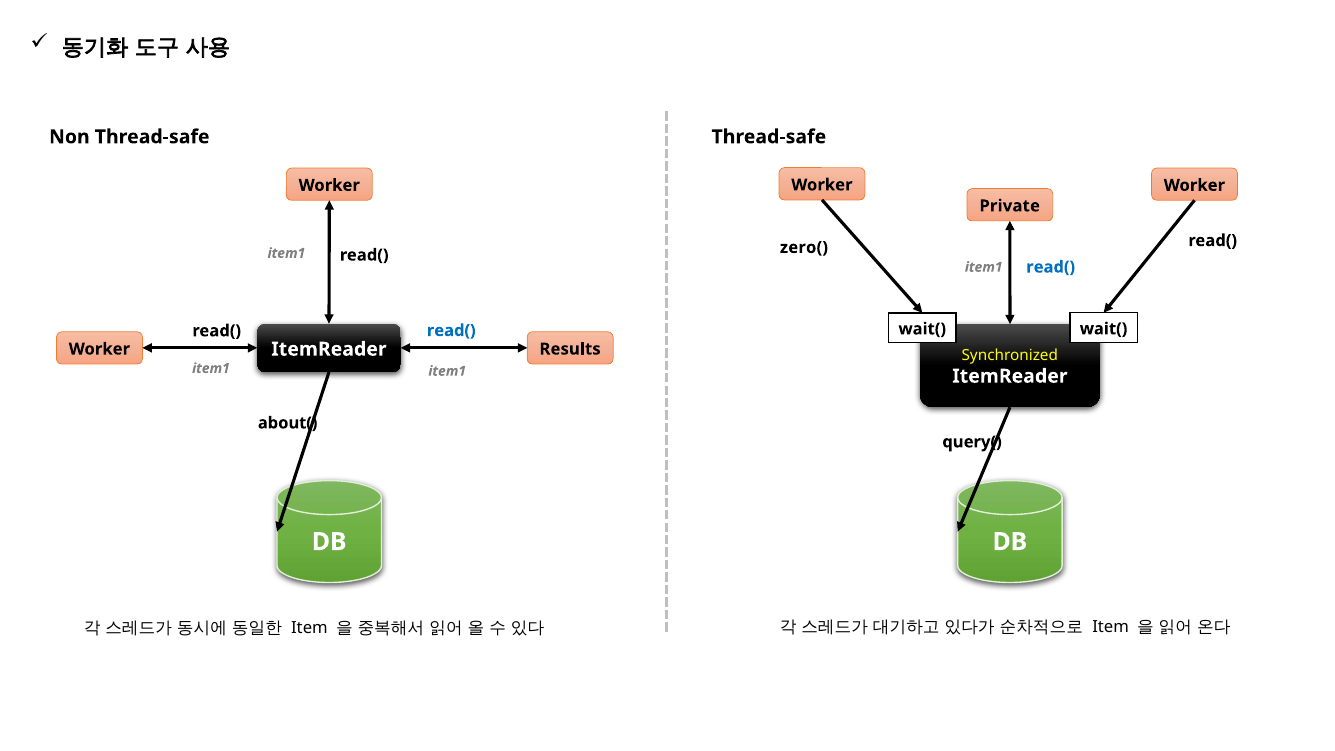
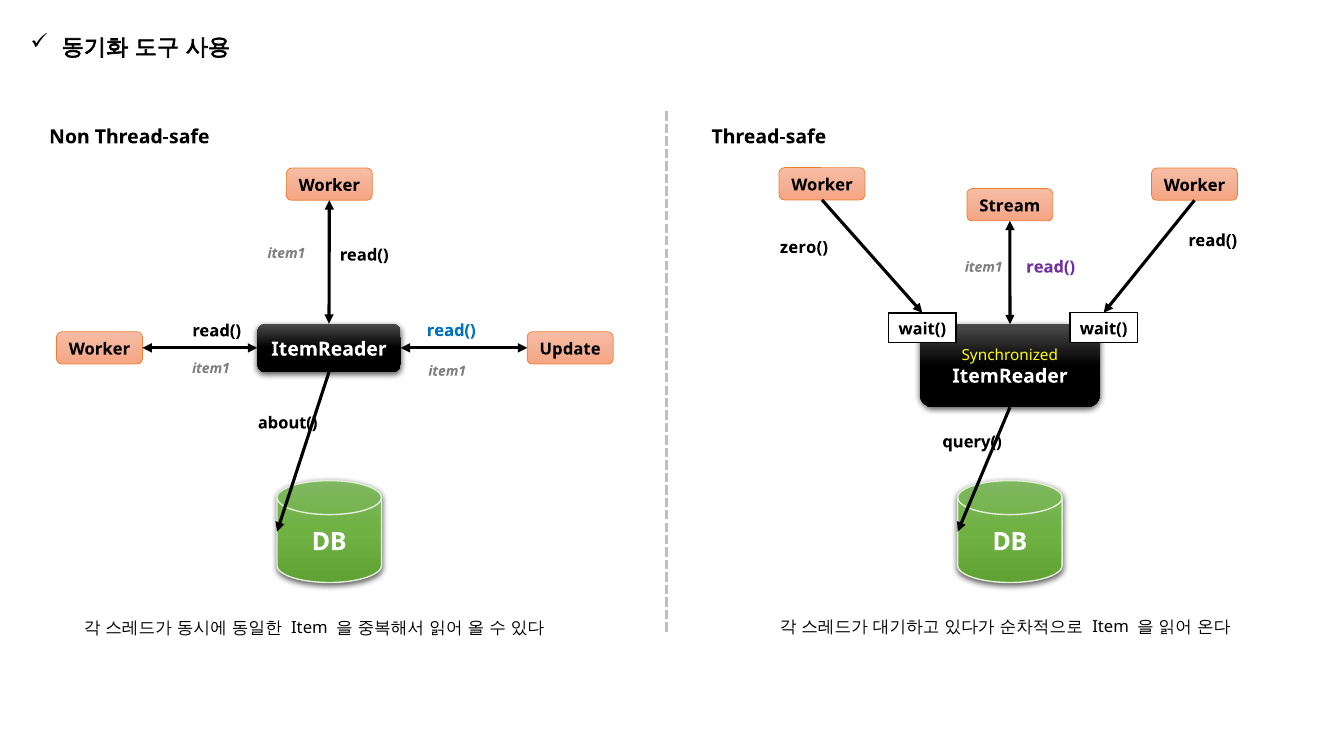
Private: Private -> Stream (1010, 206)
read( colour: blue -> purple (1051, 267)
Results: Results -> Update (570, 349)
